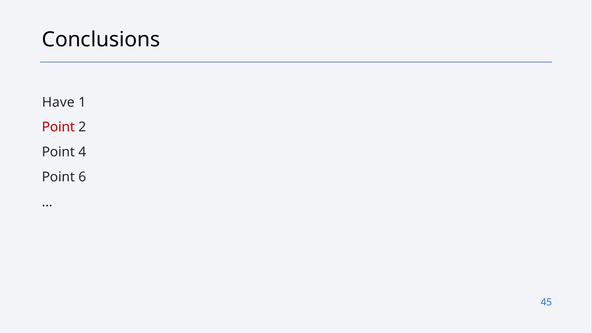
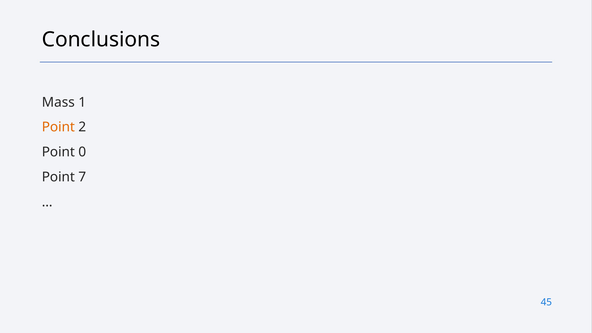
Have: Have -> Mass (58, 102)
Point colour: red -> orange (58, 127)
4: 4 -> 0 (82, 152)
6: 6 -> 7 (82, 177)
